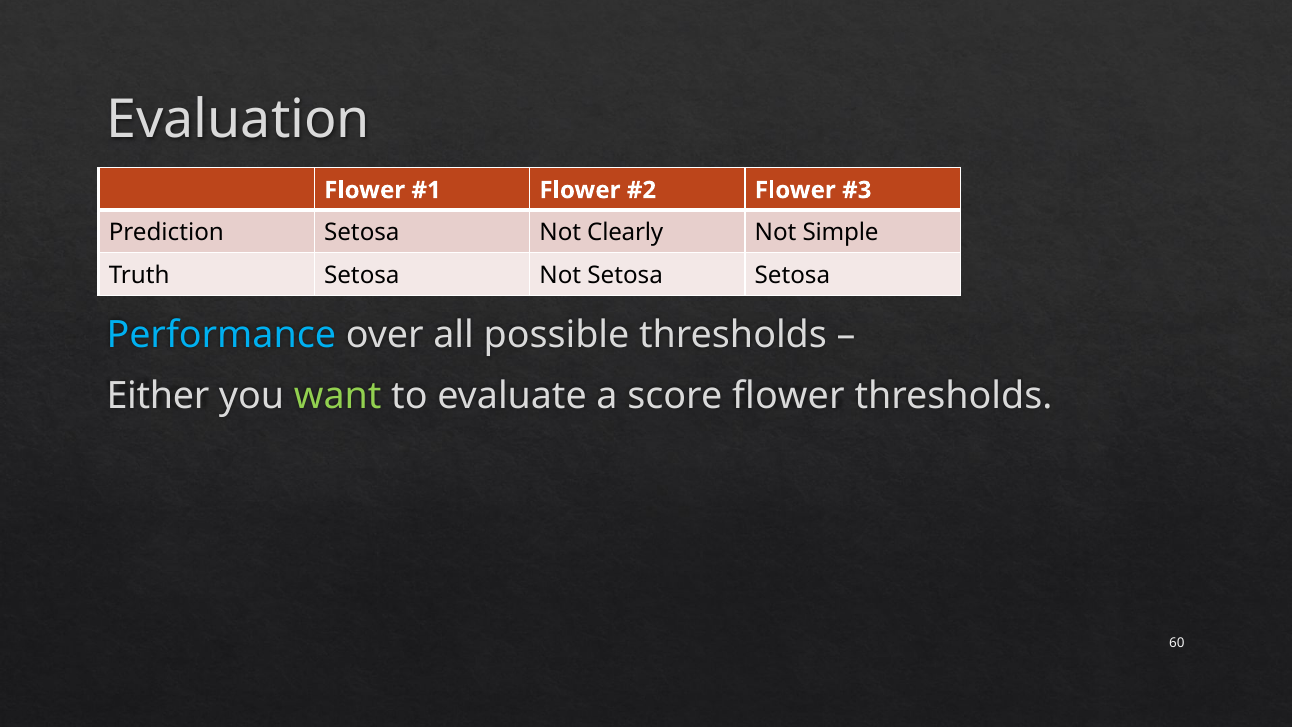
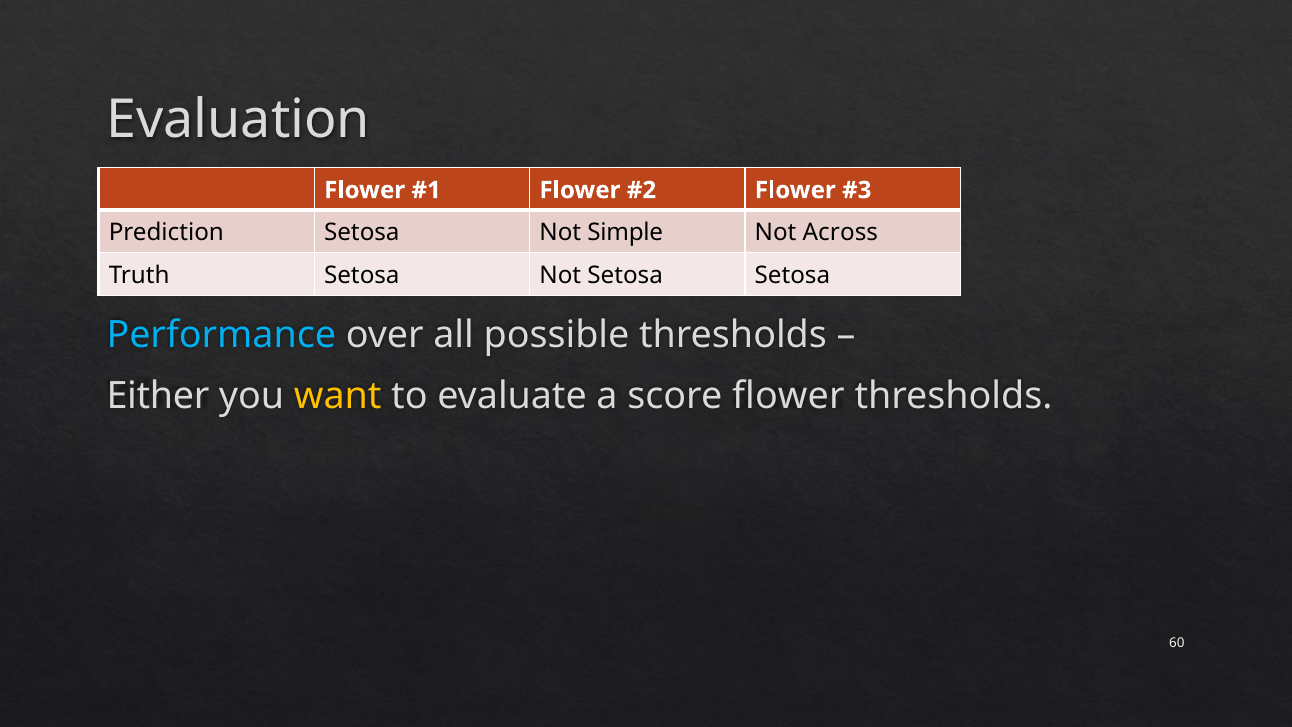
Clearly: Clearly -> Simple (625, 233)
Simple: Simple -> Across (840, 233)
want colour: light green -> yellow (338, 396)
